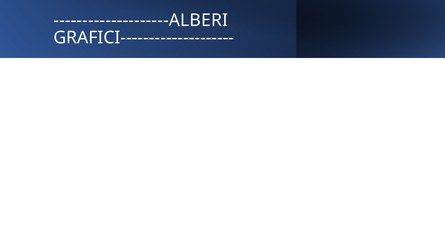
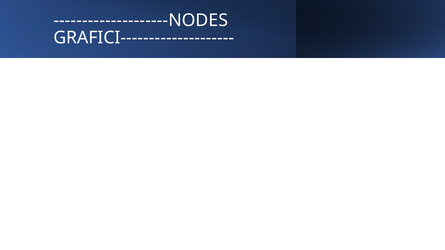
--------------------ALBERI: --------------------ALBERI -> --------------------NODES (141, 20)
